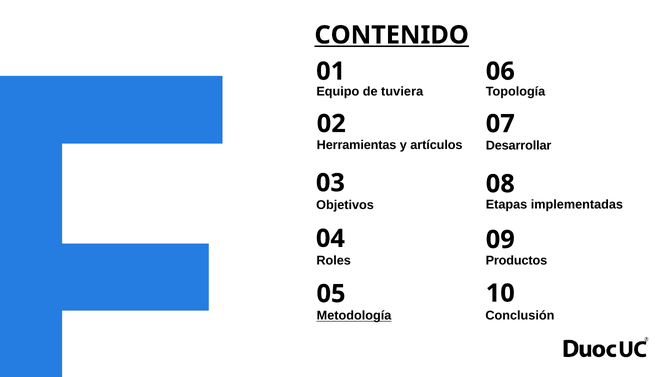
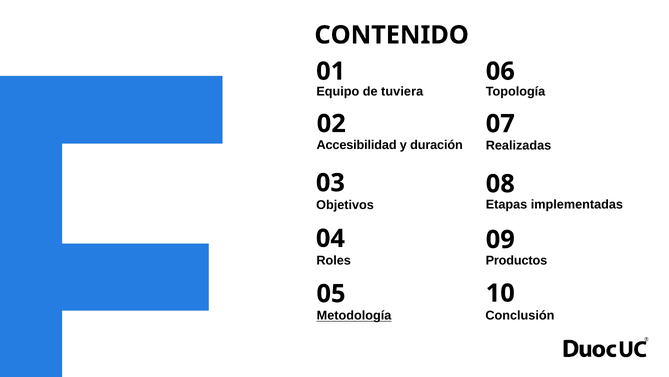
CONTENIDO underline: present -> none (392, 35)
Herramientas: Herramientas -> Accesibilidad (357, 145)
artículos: artículos -> duración (436, 145)
Desarrollar: Desarrollar -> Realizadas (519, 145)
